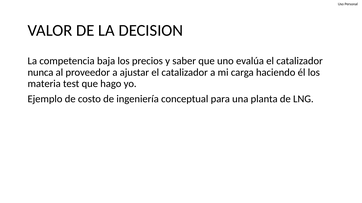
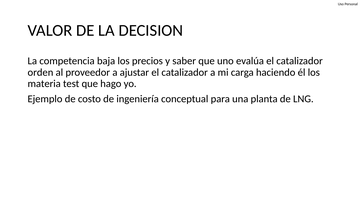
nunca: nunca -> orden (40, 73)
